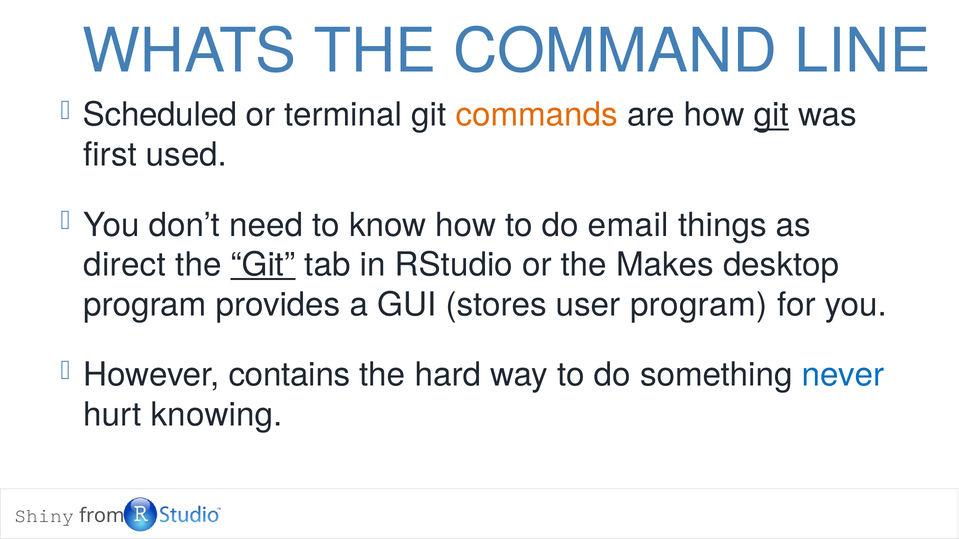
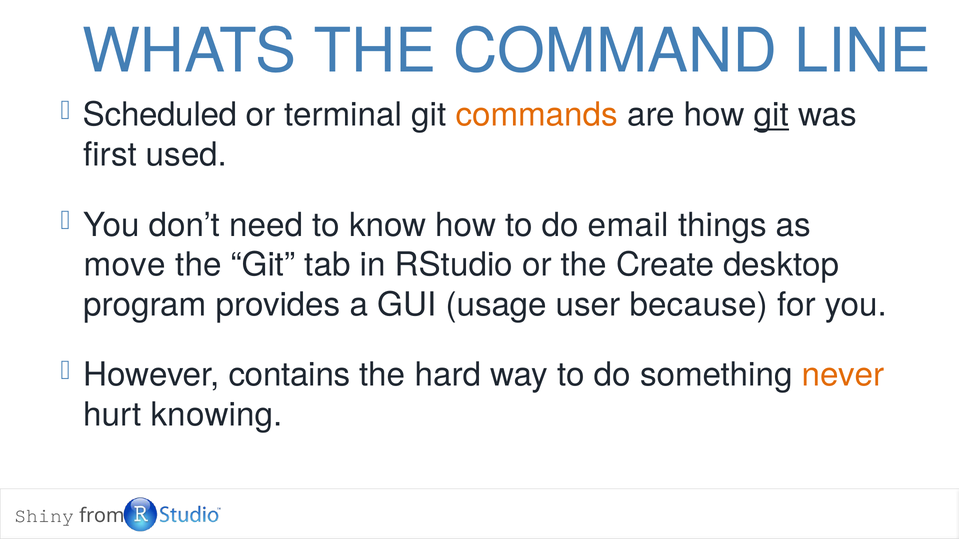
direct: direct -> move (125, 265)
Git underline: present -> none (263, 265)
Makes: Makes -> Create (665, 265)
stores: stores -> usage (496, 305)
user program: program -> because (699, 305)
never colour: blue -> orange (843, 375)
